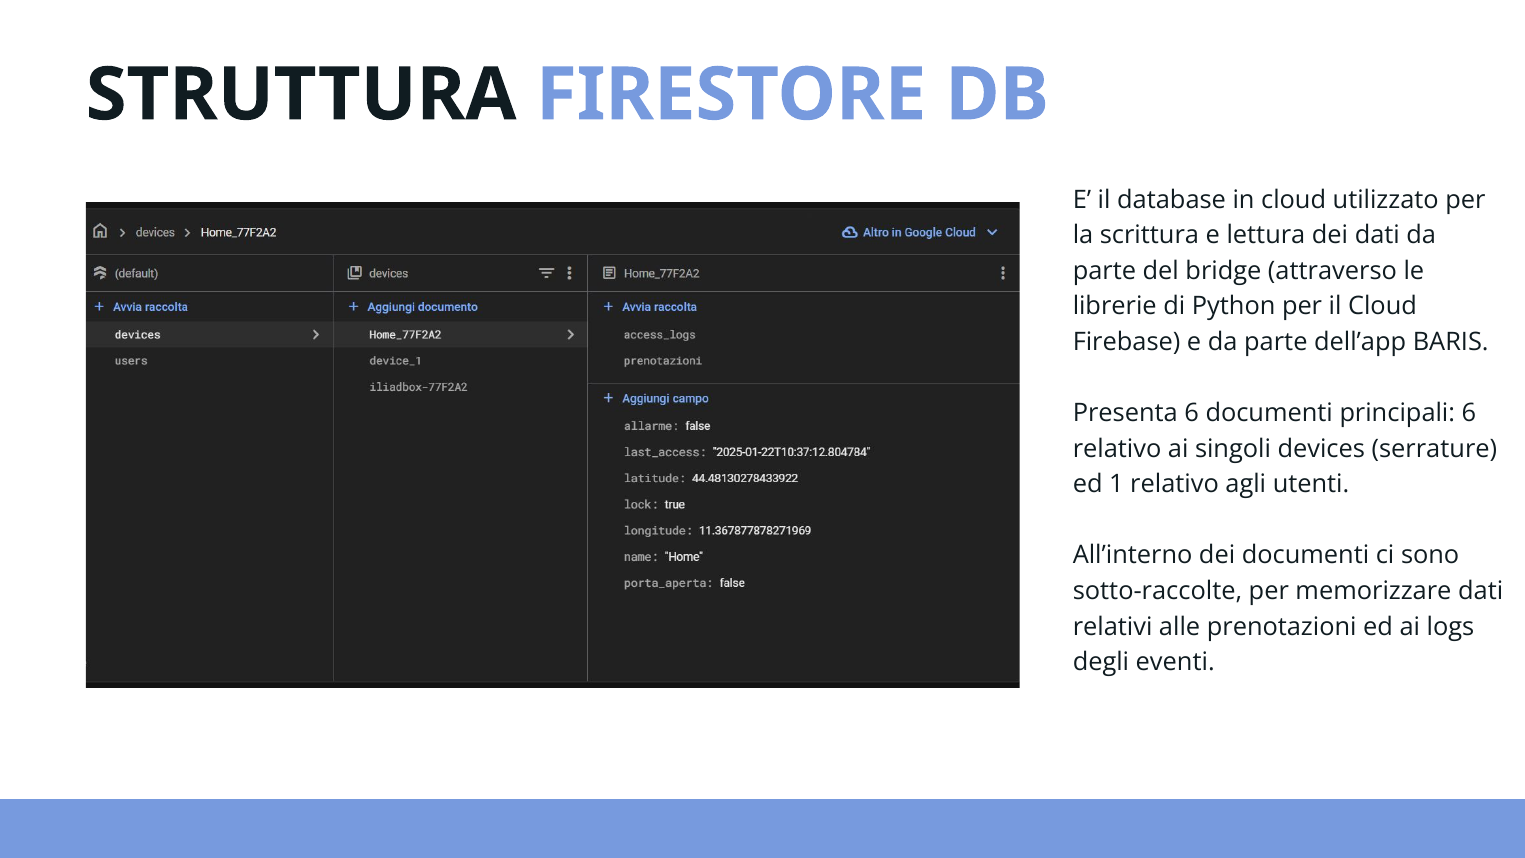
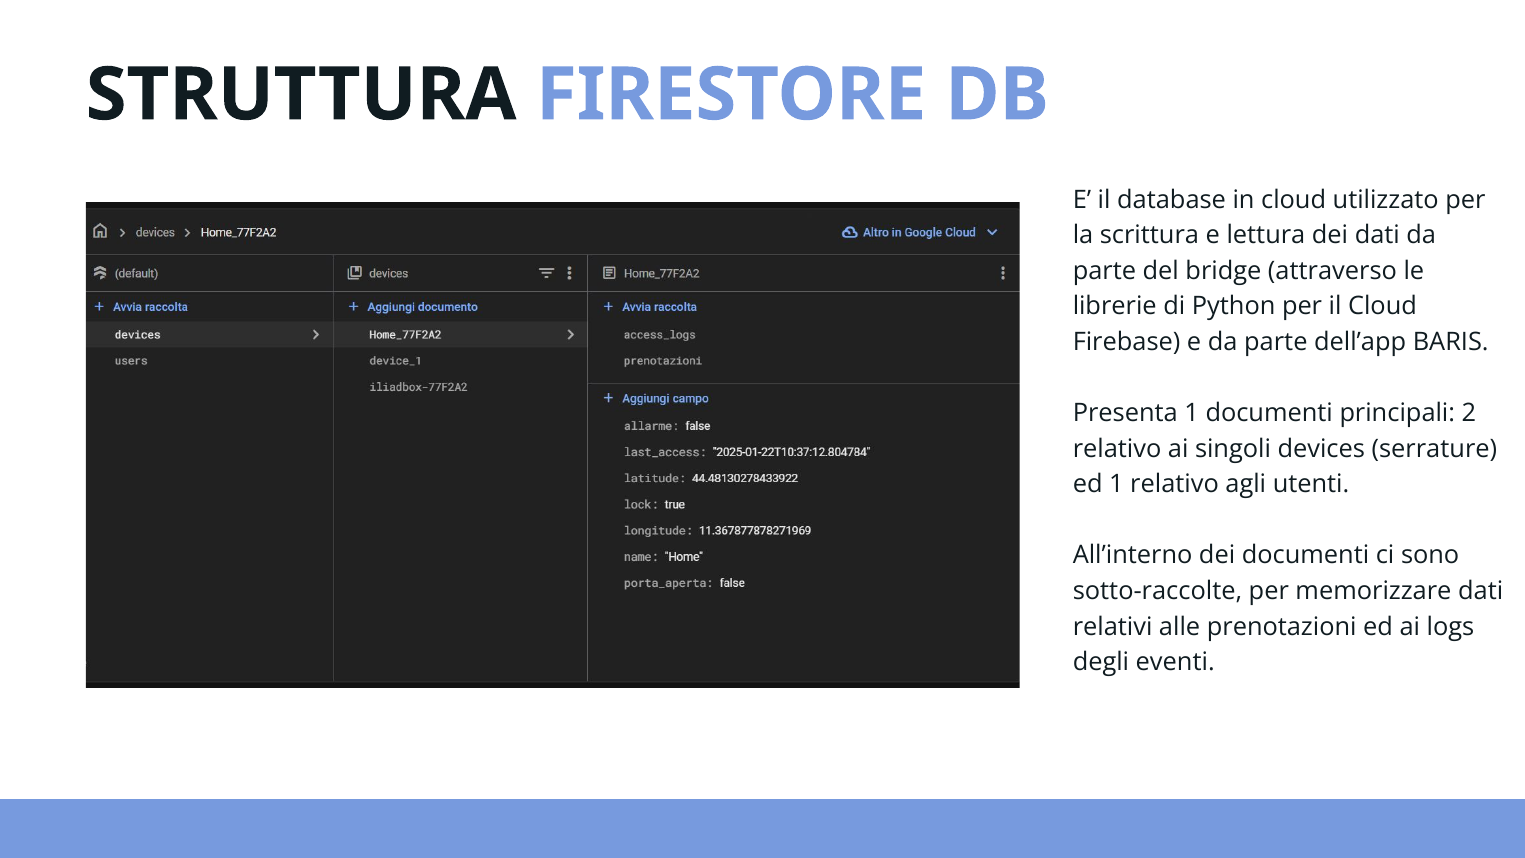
Presenta 6: 6 -> 1 (1192, 413)
principali 6: 6 -> 2 (1469, 413)
